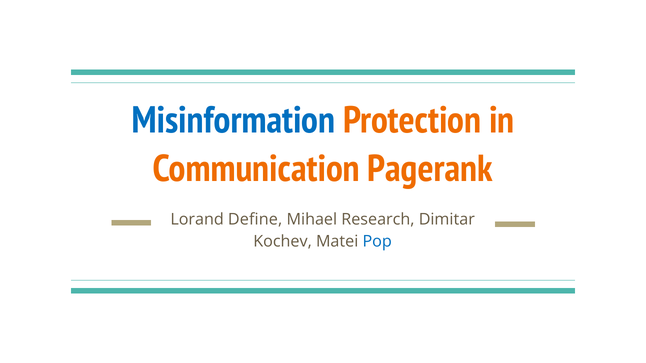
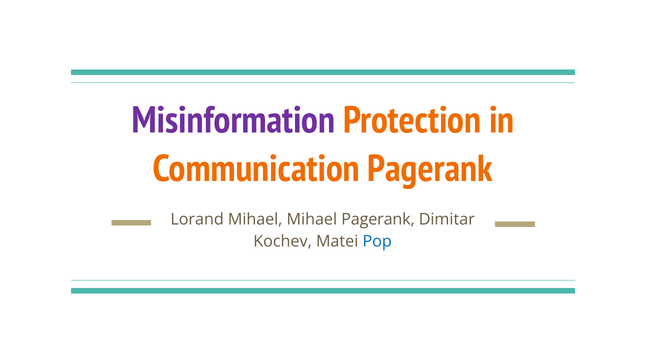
Misinformation colour: blue -> purple (233, 120)
Lorand Define: Define -> Mihael (255, 220)
Mihael Research: Research -> Pagerank (378, 220)
